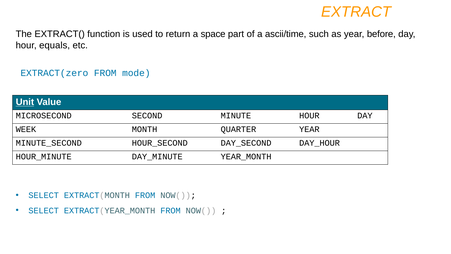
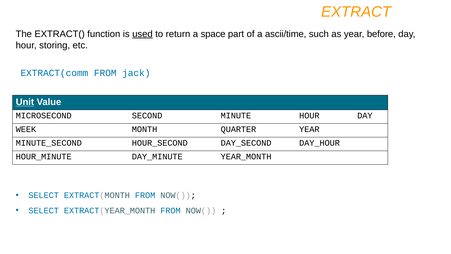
used underline: none -> present (142, 34)
equals: equals -> storing (55, 45)
EXTRACT(zero: EXTRACT(zero -> EXTRACT(comm (54, 73)
mode: mode -> jack (136, 73)
